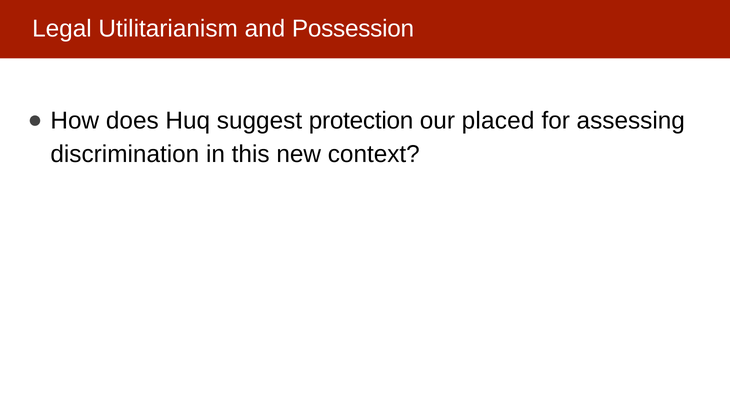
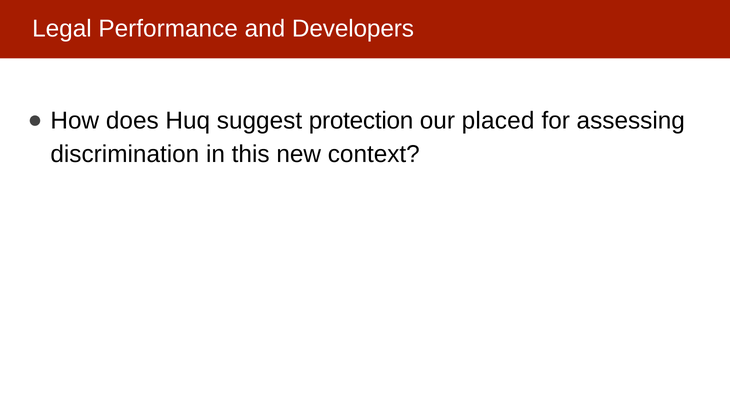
Utilitarianism: Utilitarianism -> Performance (168, 29)
Possession: Possession -> Developers (353, 29)
